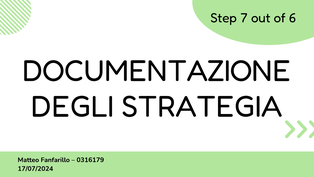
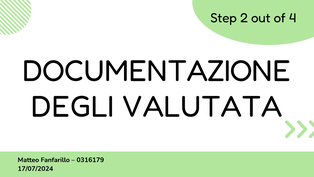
7: 7 -> 2 (244, 18)
6: 6 -> 4 (292, 18)
STRATEGIA: STRATEGIA -> VALUTATA (202, 106)
